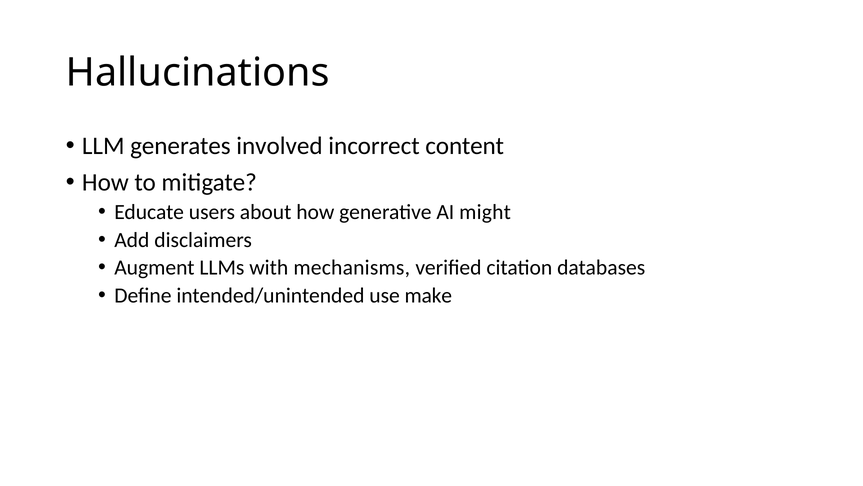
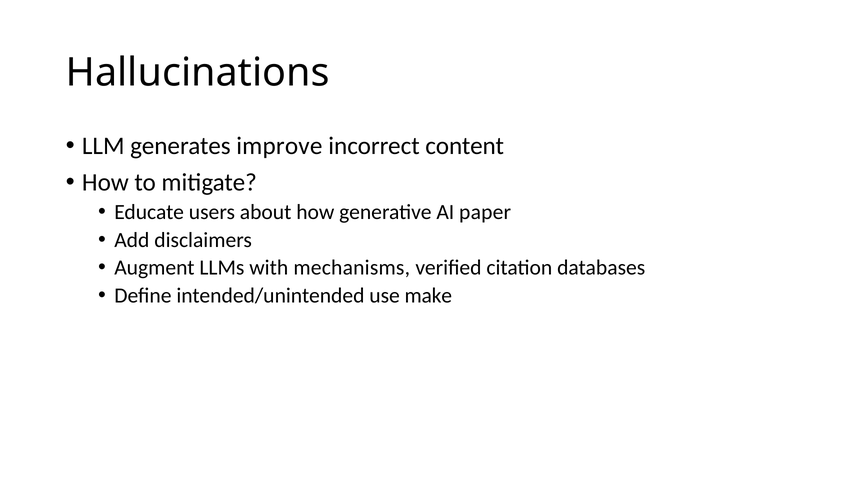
involved: involved -> improve (279, 146)
might: might -> paper (485, 212)
